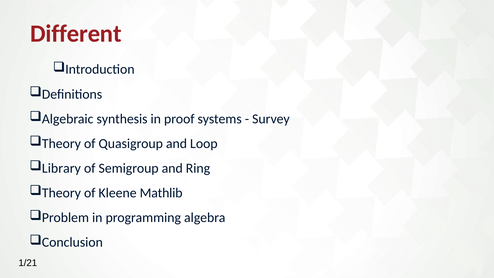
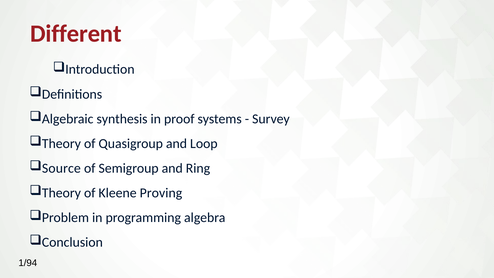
Library: Library -> Source (61, 168)
Mathlib: Mathlib -> Proving (161, 193)
1/21: 1/21 -> 1/94 (28, 263)
